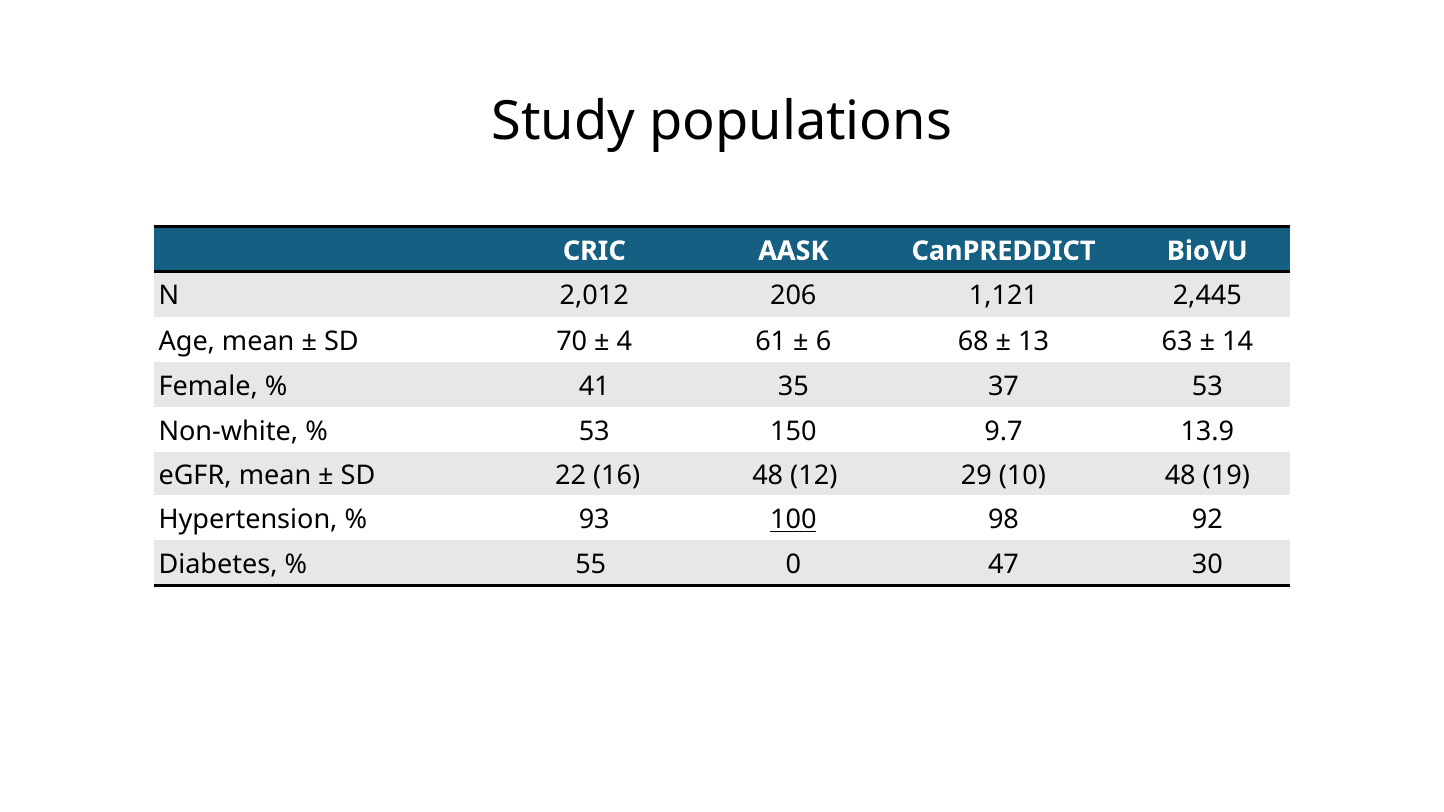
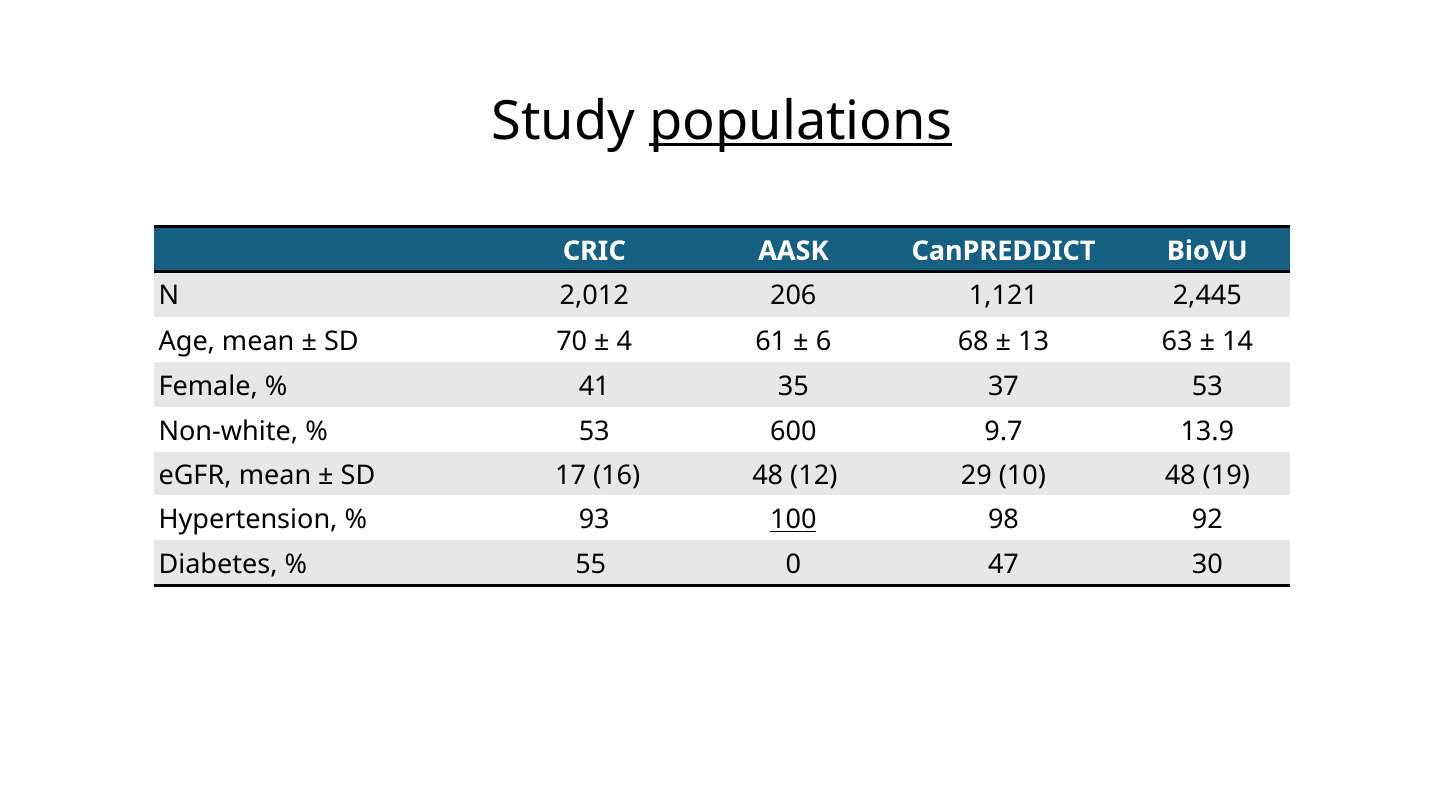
populations underline: none -> present (801, 121)
150: 150 -> 600 (793, 432)
22: 22 -> 17 (571, 476)
